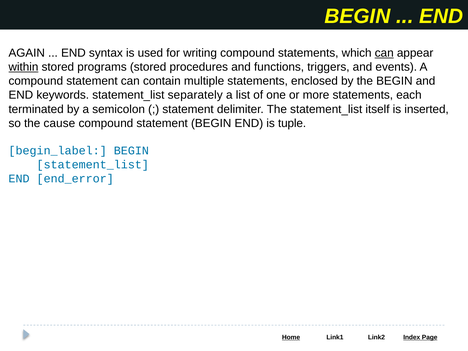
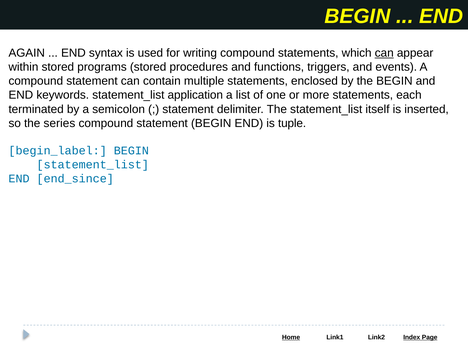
within underline: present -> none (23, 67)
separately: separately -> application (195, 95)
cause: cause -> series (59, 123)
end_error: end_error -> end_since (75, 179)
